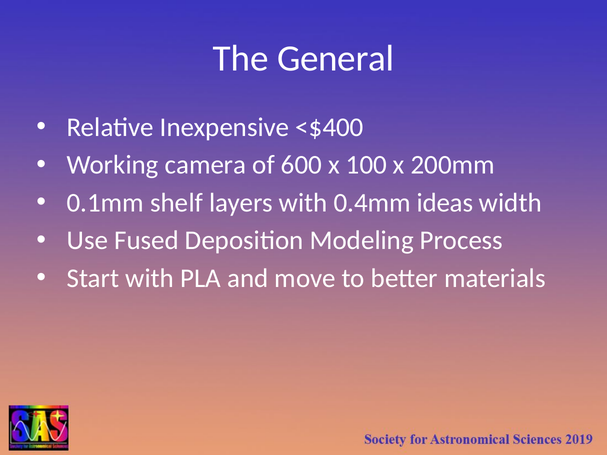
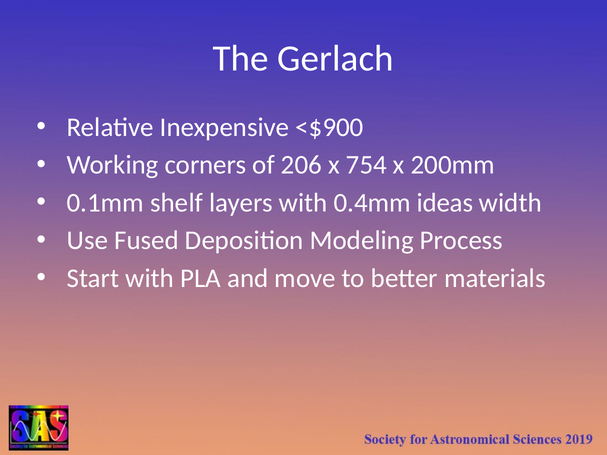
General: General -> Gerlach (335, 59)
<$400: <$400 -> <$900 (330, 127)
camera: camera -> corners (206, 165)
600: 600 -> 206 (301, 165)
100: 100 -> 754 (366, 165)
